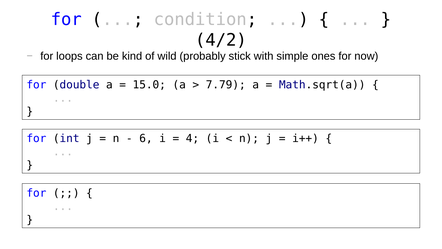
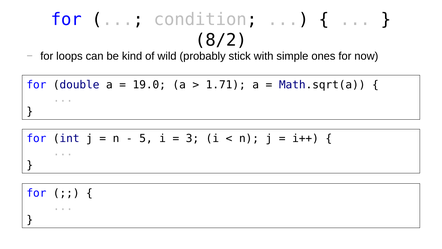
4/2: 4/2 -> 8/2 (221, 40)
15.0: 15.0 -> 19.0 (149, 85)
7.79: 7.79 -> 1.71 (226, 85)
6: 6 -> 5 (146, 138)
4: 4 -> 3 (192, 138)
